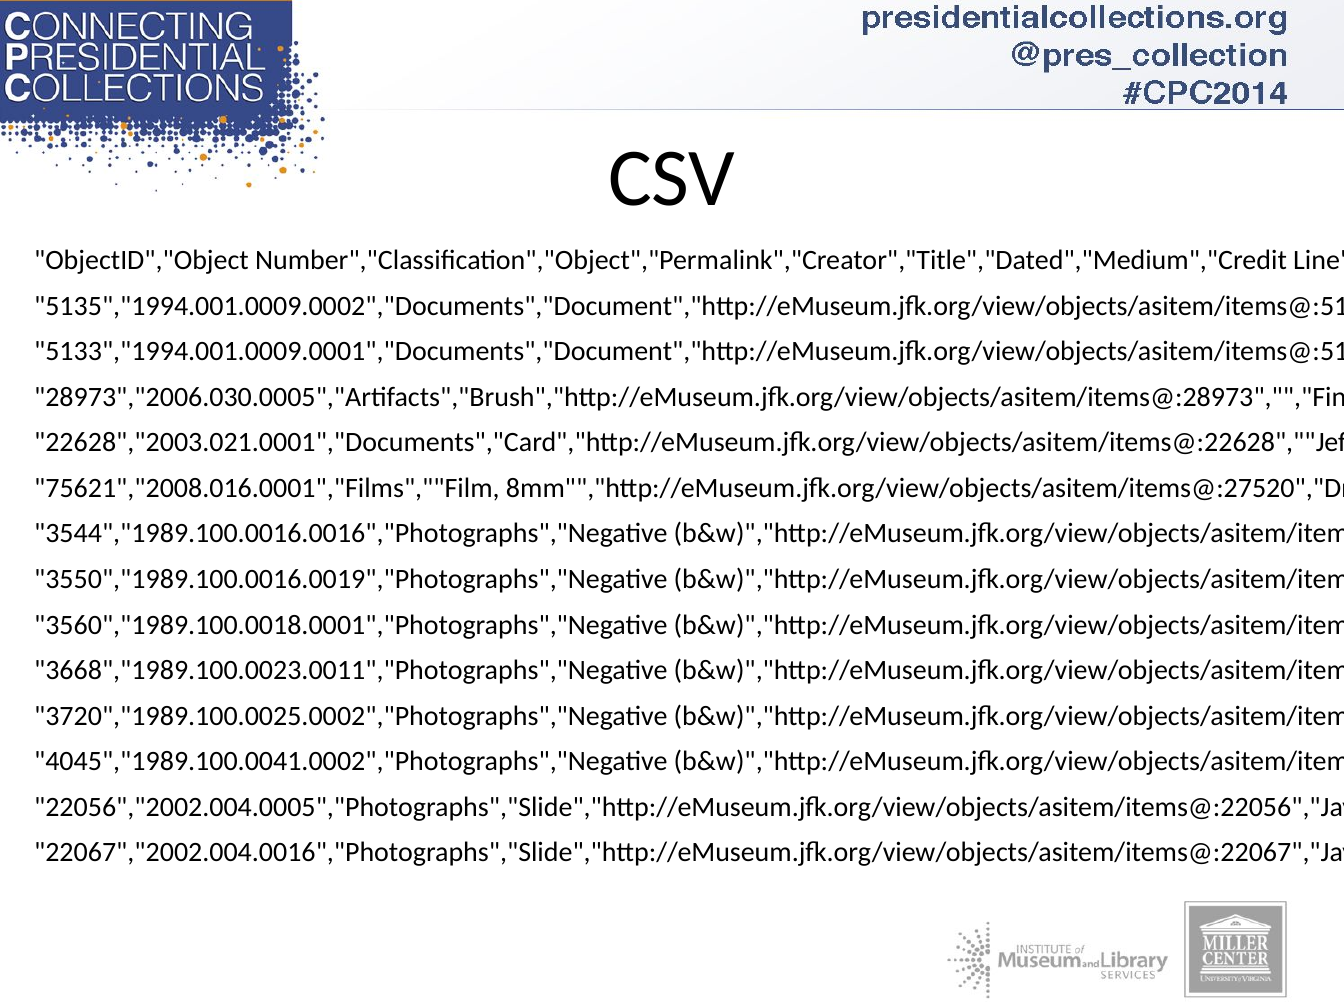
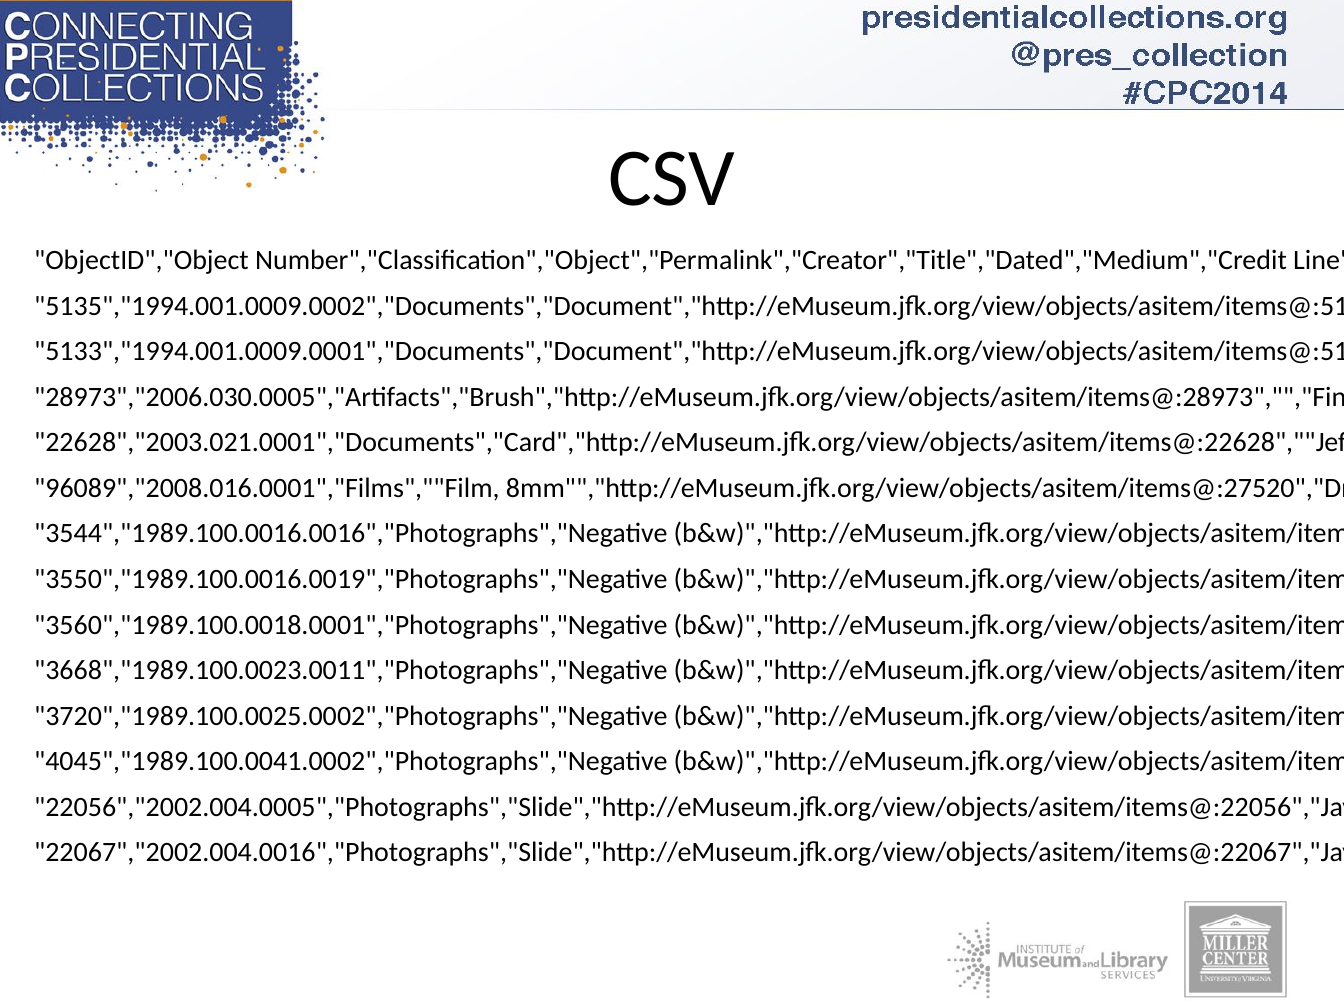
75621","2008.016.0001","Films",""Film: 75621","2008.016.0001","Films",""Film -> 96089","2008.016.0001","Films",""Film (267, 488)
